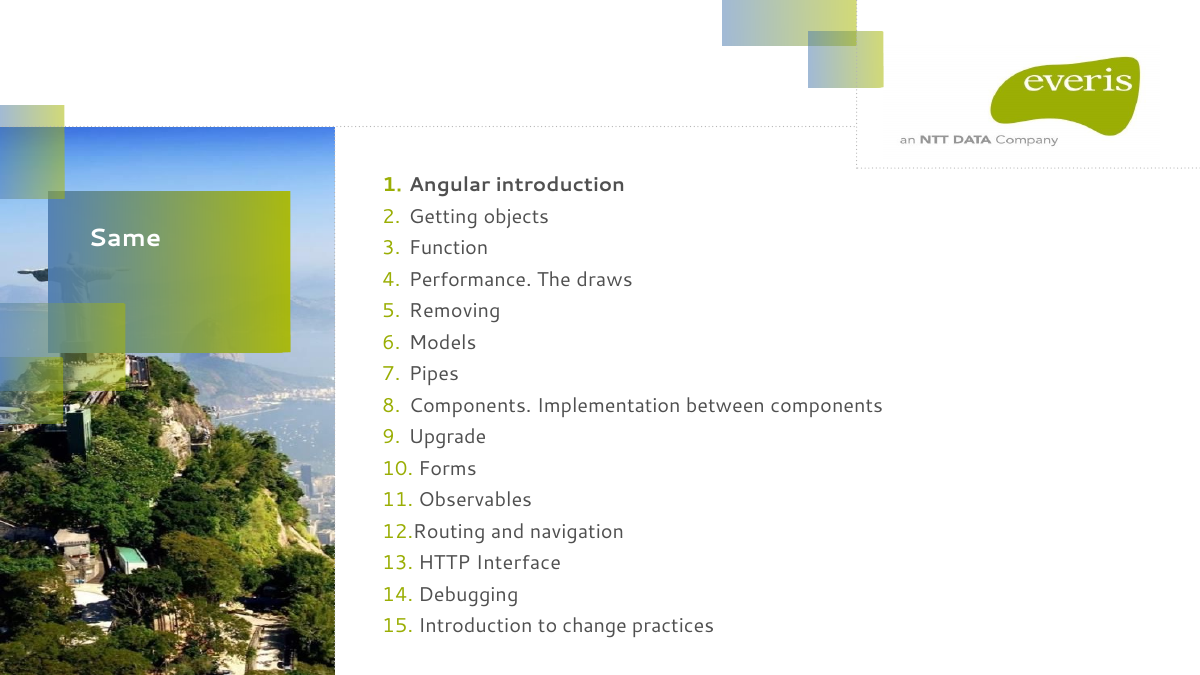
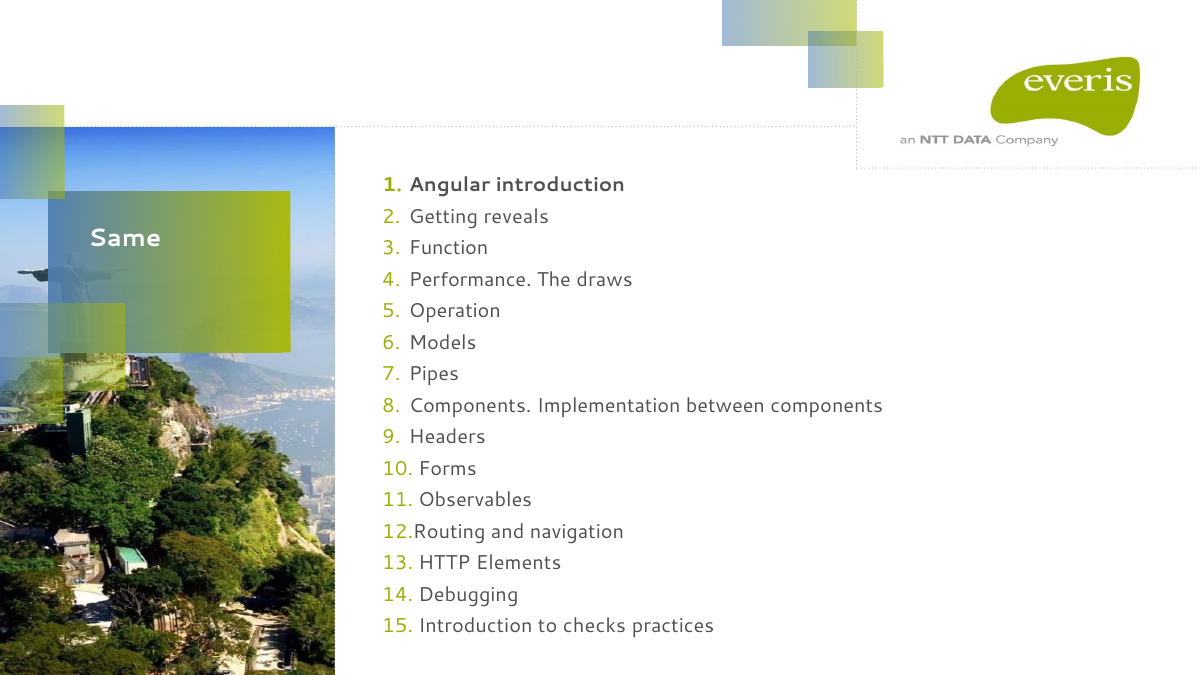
objects: objects -> reveals (516, 217)
Removing: Removing -> Operation (455, 311)
Upgrade: Upgrade -> Headers (447, 437)
Interface: Interface -> Elements (519, 563)
change: change -> checks (595, 626)
